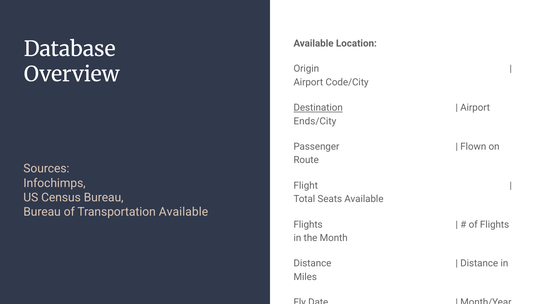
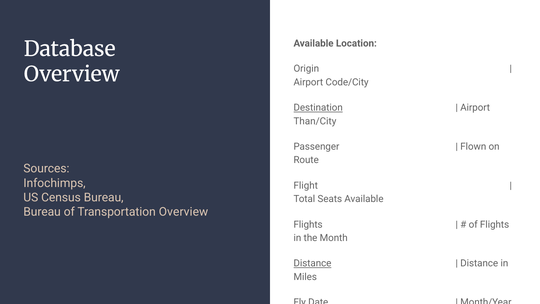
Ends/City: Ends/City -> Than/City (315, 121)
Transportation Available: Available -> Overview (183, 212)
Distance underline: none -> present (312, 263)
